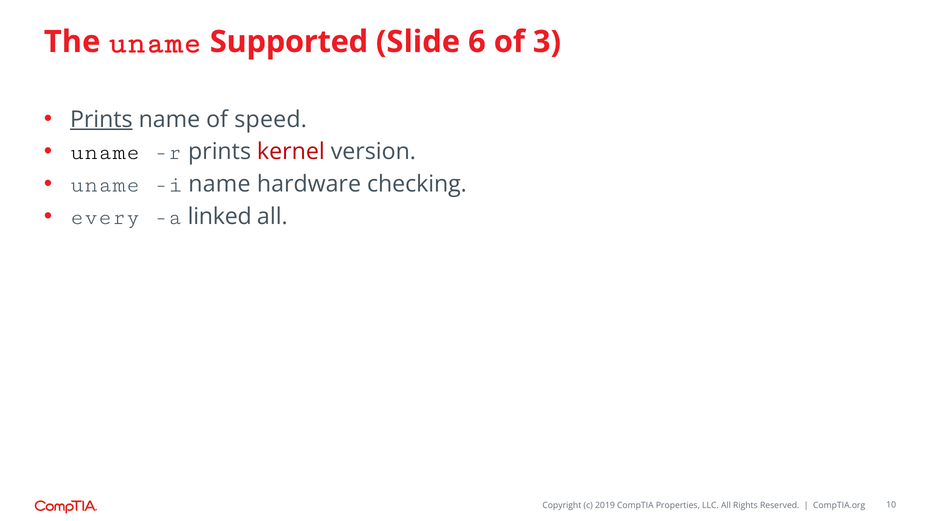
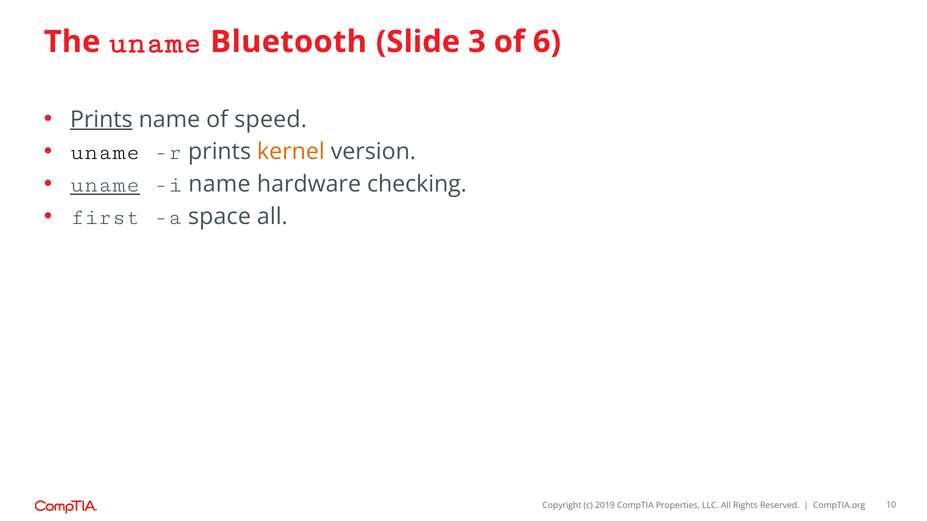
Supported: Supported -> Bluetooth (289, 42)
6: 6 -> 3 (477, 42)
3: 3 -> 6 (547, 42)
kernel colour: red -> orange (291, 152)
uname underline: none -> present (105, 184)
every: every -> first (105, 217)
linked: linked -> space (219, 217)
